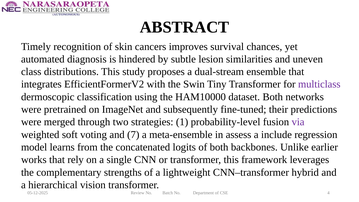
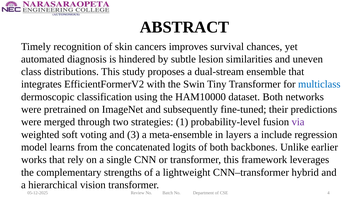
multiclass colour: purple -> blue (319, 84)
7: 7 -> 3 (133, 135)
assess: assess -> layers (238, 135)
